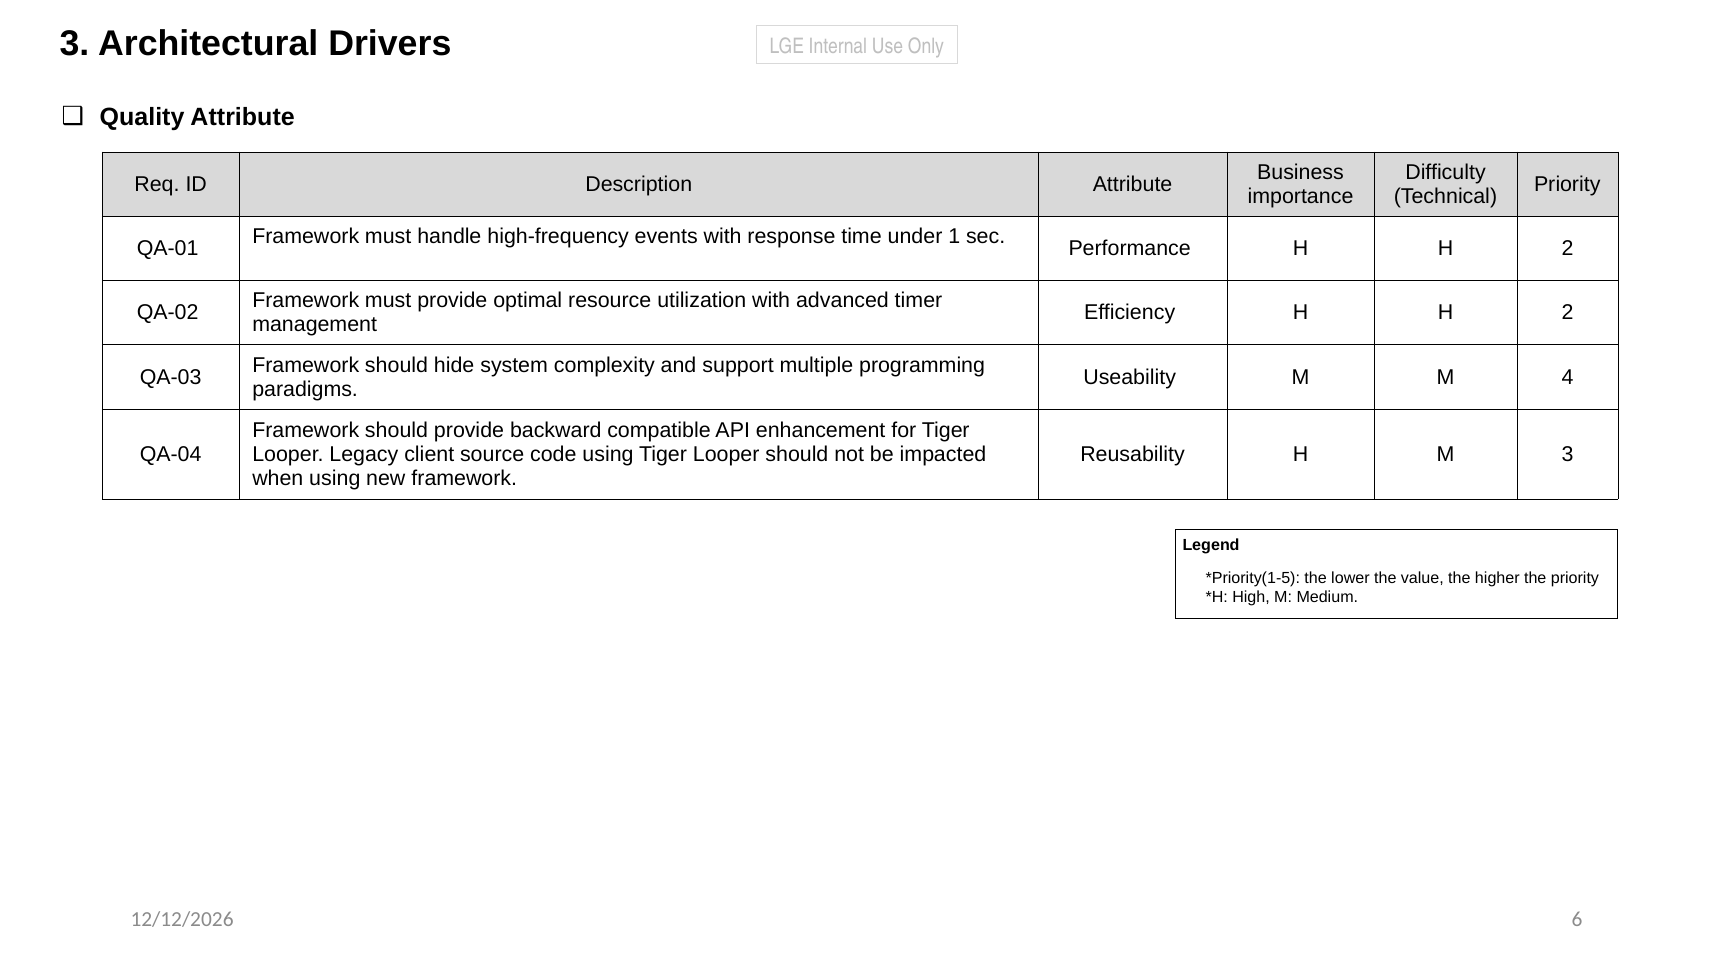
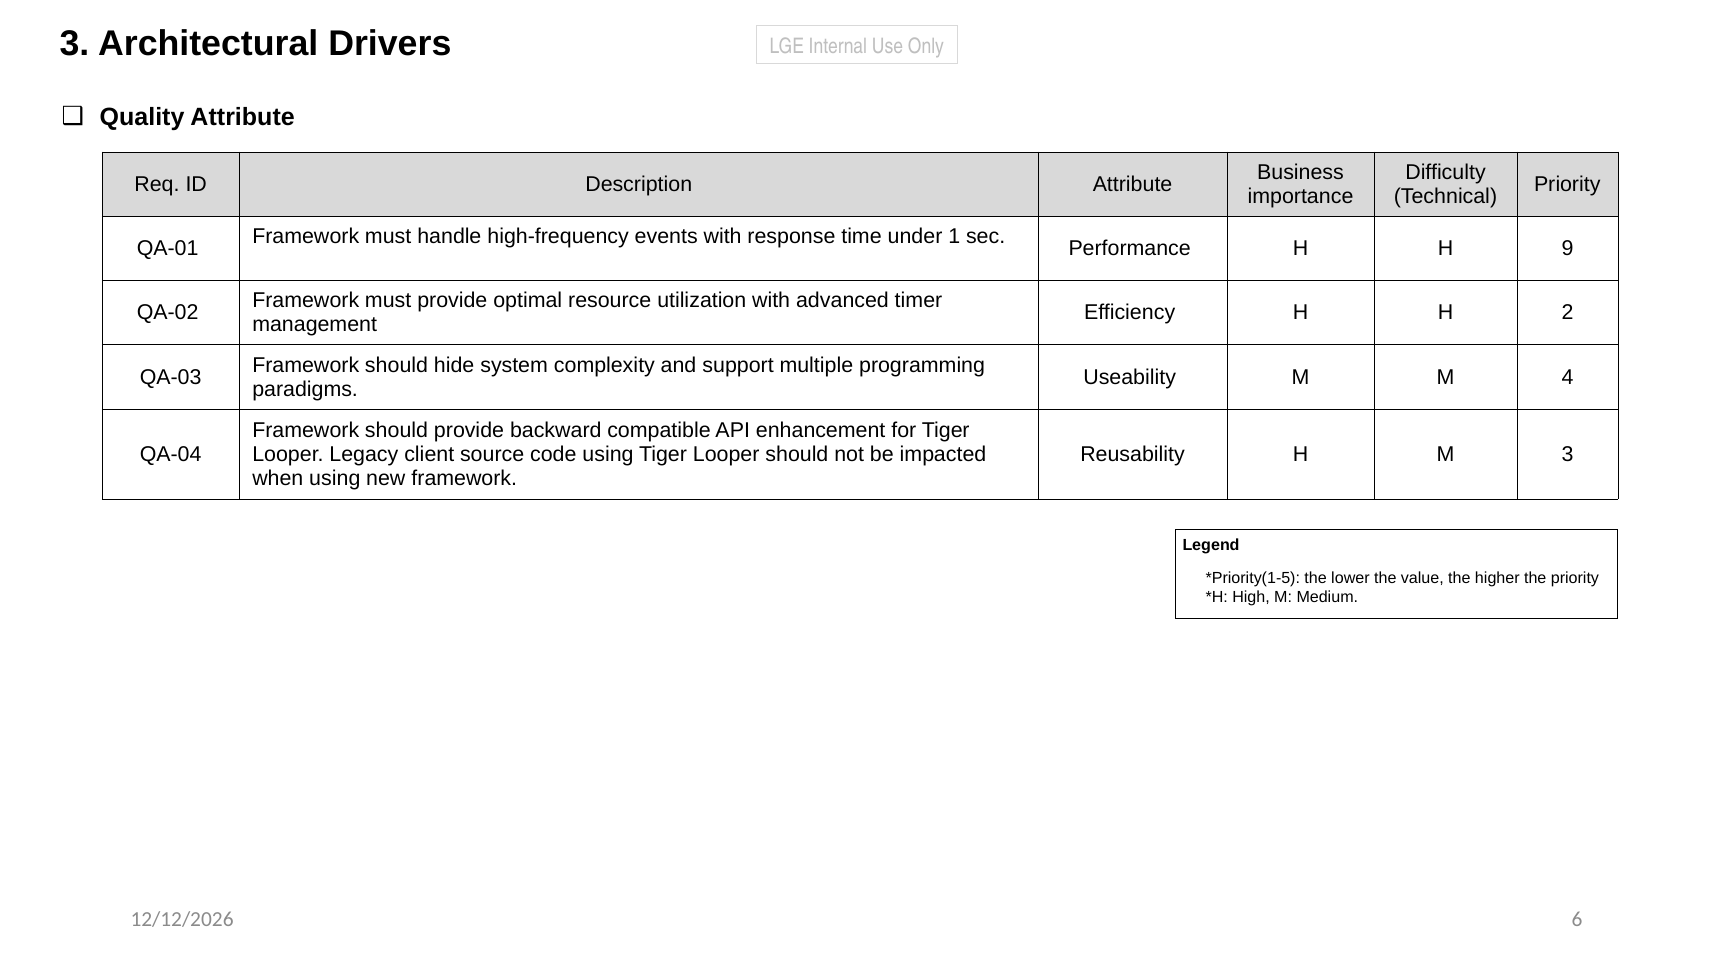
Performance H H 2: 2 -> 9 (1568, 249)
